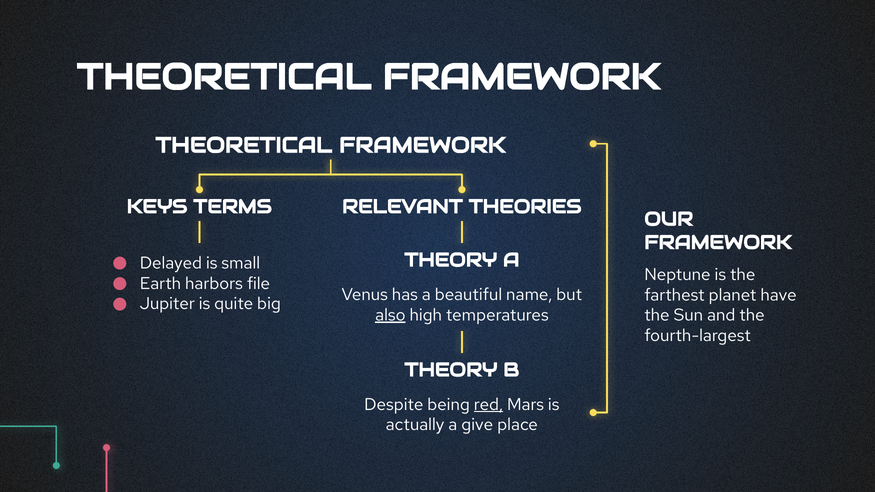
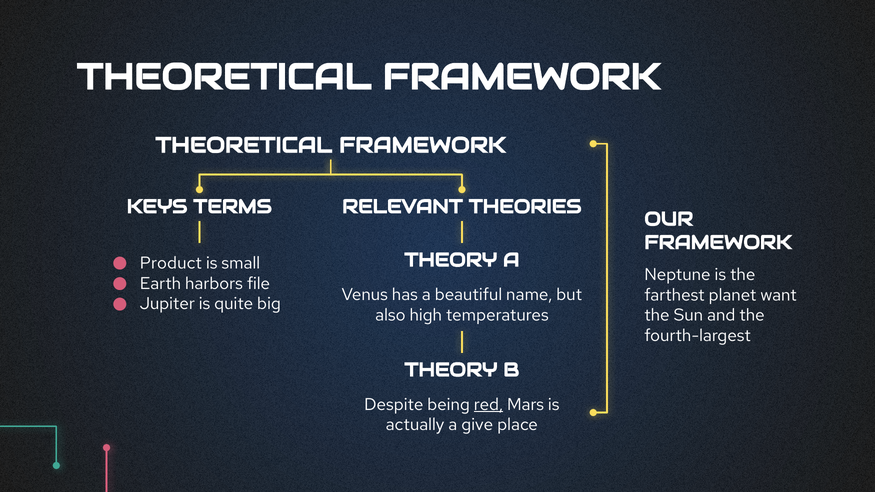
Delayed: Delayed -> Product (171, 263)
have: have -> want (779, 295)
also underline: present -> none (390, 315)
